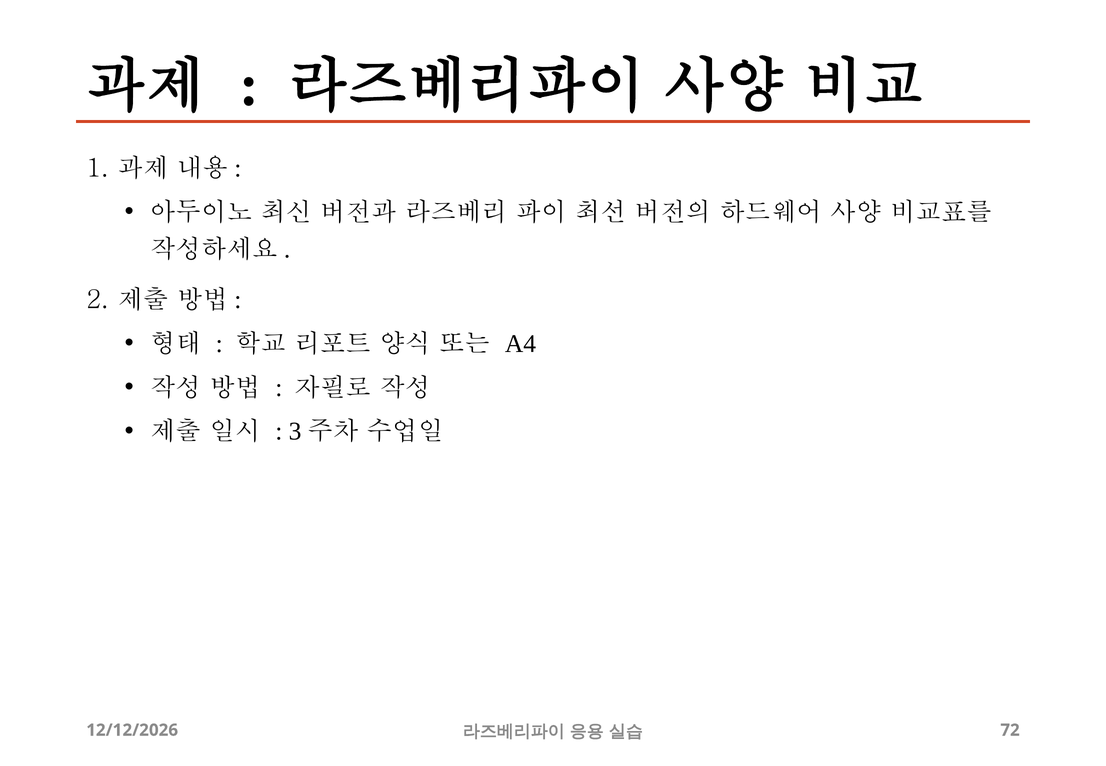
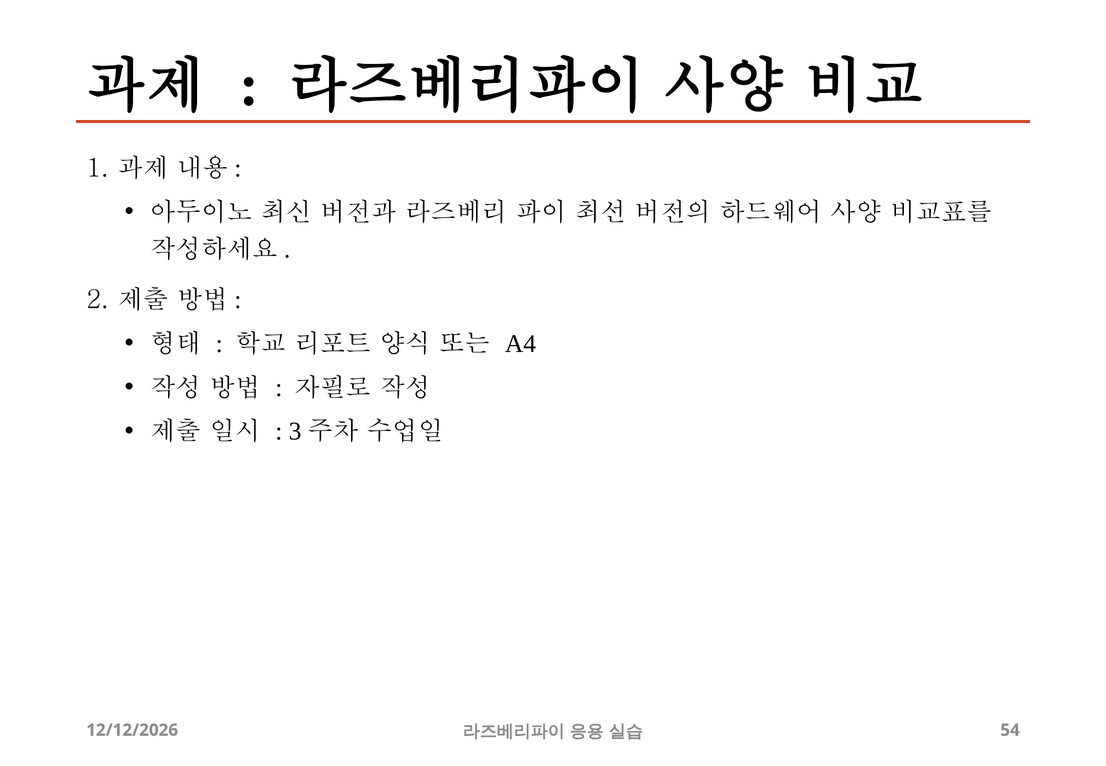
72: 72 -> 54 (1010, 730)
